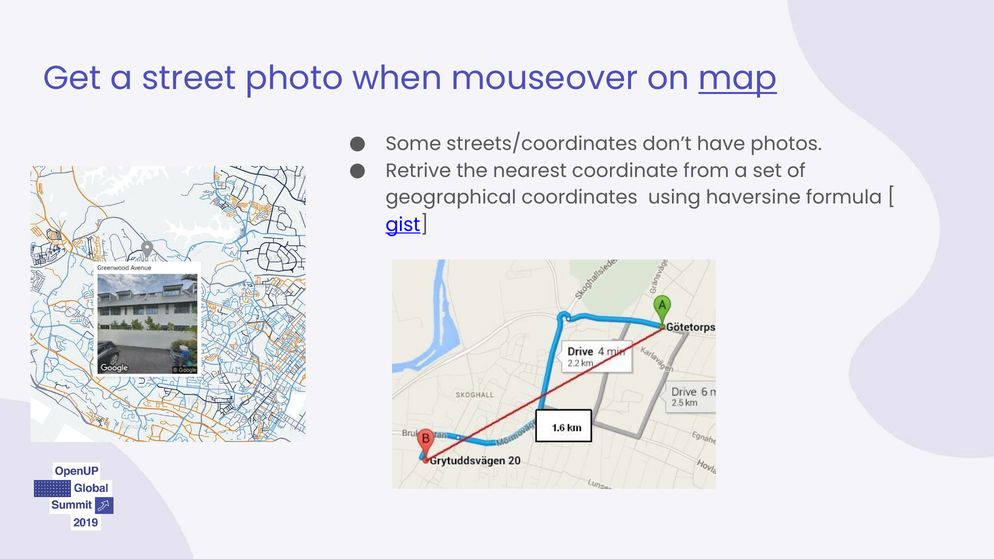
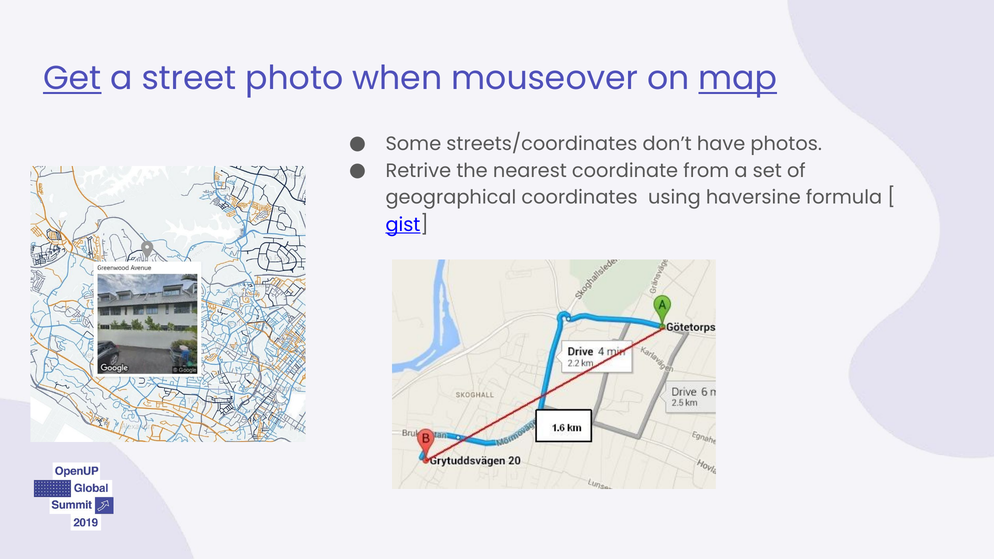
Get underline: none -> present (72, 79)
